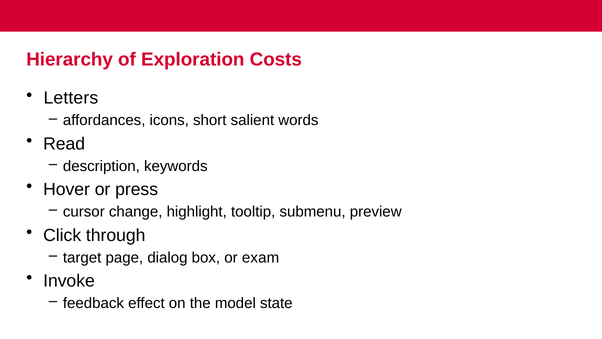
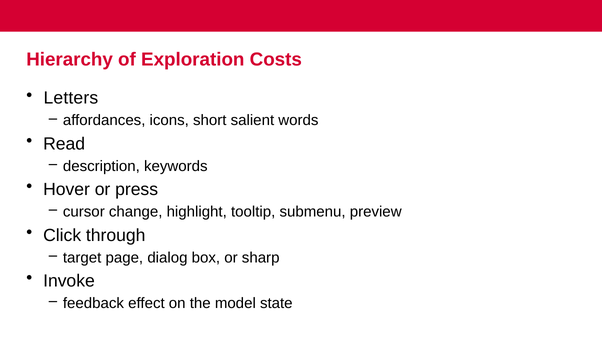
exam: exam -> sharp (261, 257)
